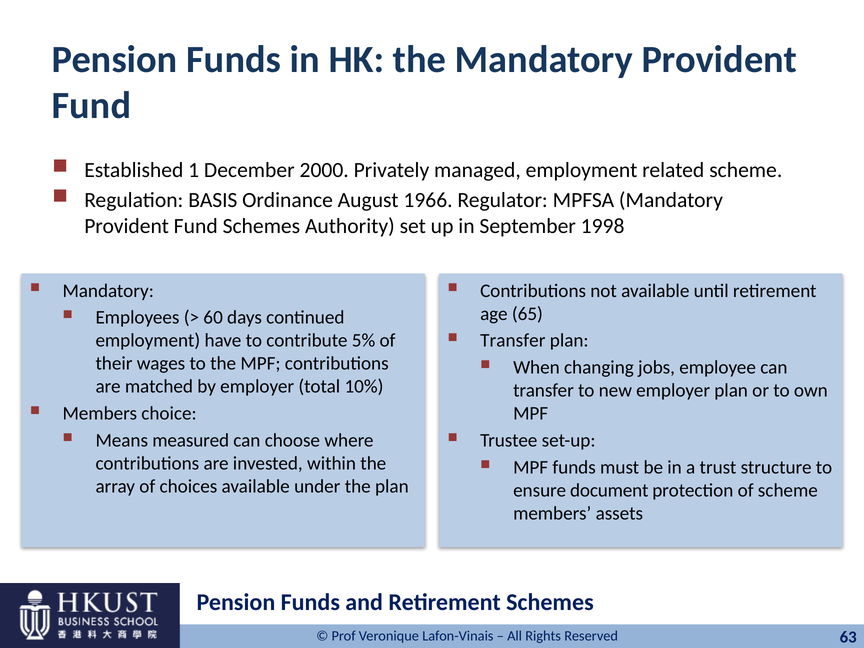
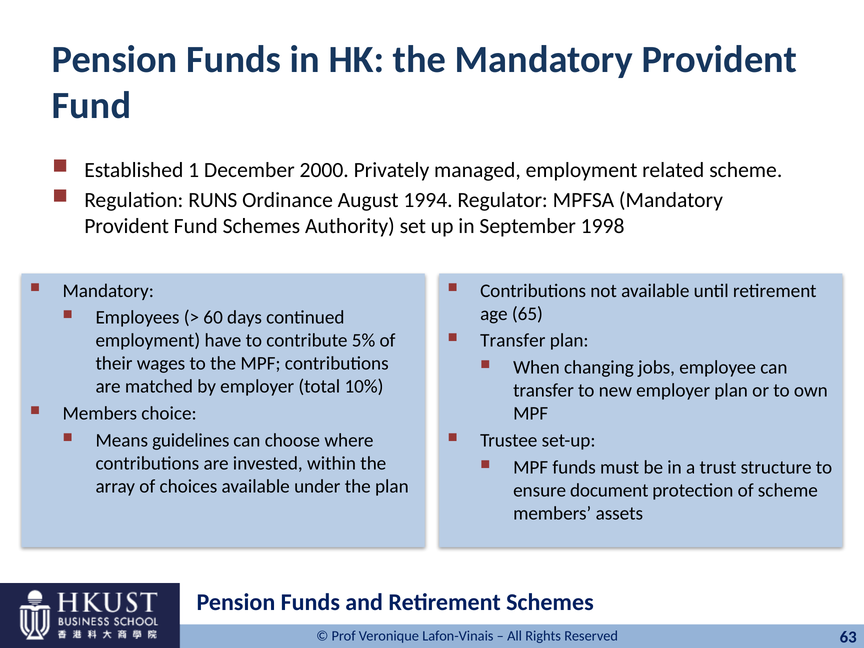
BASIS: BASIS -> RUNS (213, 200)
1966: 1966 -> 1994 (428, 200)
measured: measured -> guidelines (191, 440)
